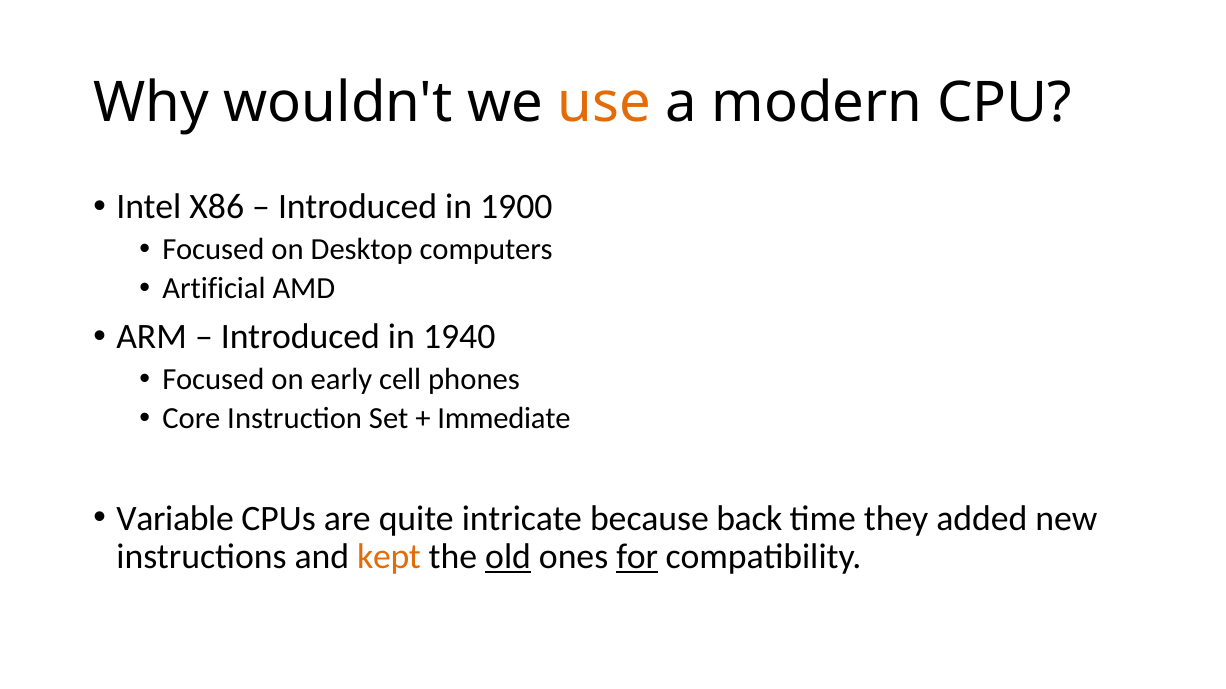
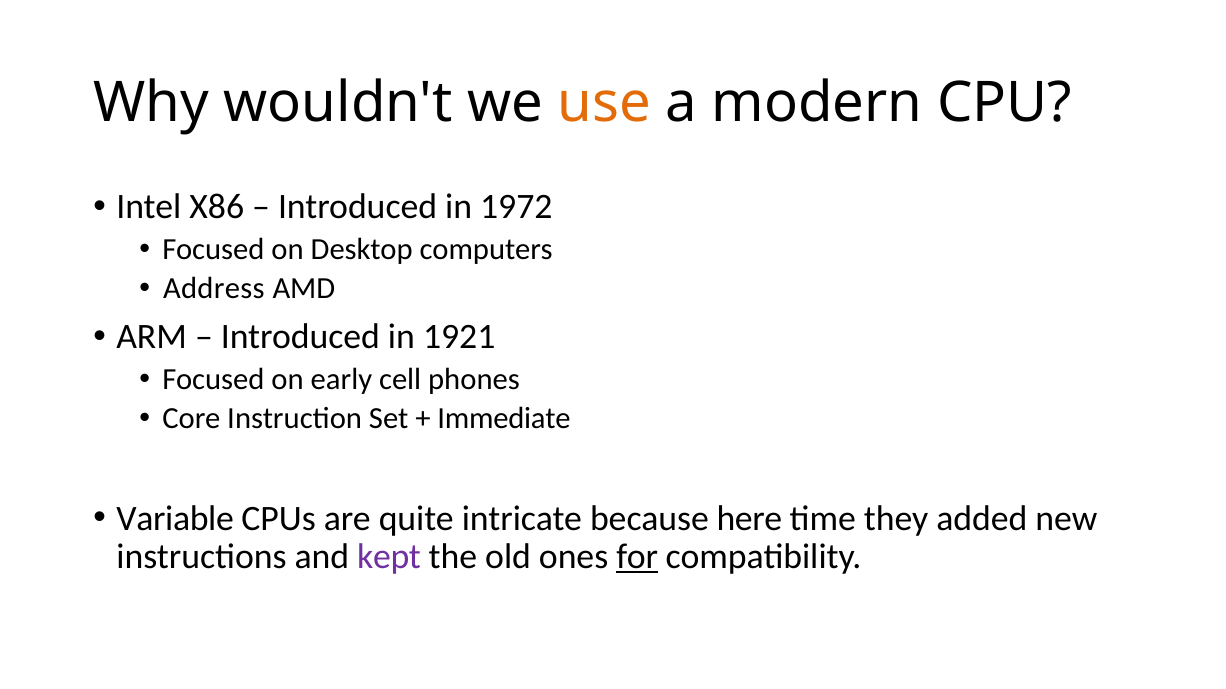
1900: 1900 -> 1972 (516, 207)
Artificial: Artificial -> Address (214, 289)
1940: 1940 -> 1921 (459, 337)
back: back -> here (749, 519)
kept colour: orange -> purple (389, 558)
old underline: present -> none (508, 558)
